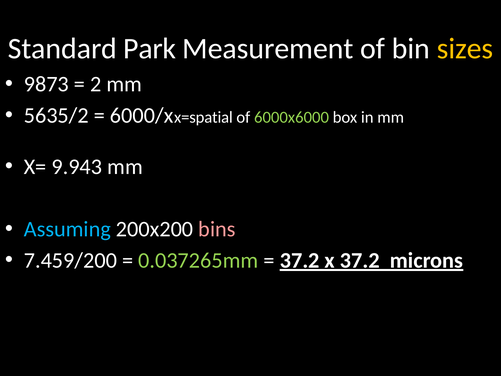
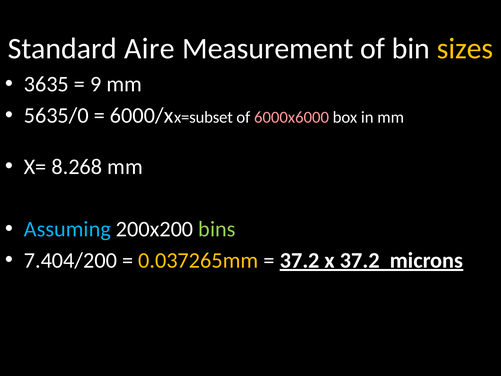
Park: Park -> Aire (149, 48)
9873: 9873 -> 3635 (46, 84)
2: 2 -> 9 (96, 84)
5635/2: 5635/2 -> 5635/0 (56, 115)
x=spatial: x=spatial -> x=subset (203, 117)
6000x6000 colour: light green -> pink (292, 117)
9.943: 9.943 -> 8.268 (77, 167)
bins colour: pink -> light green (217, 229)
7.459/200: 7.459/200 -> 7.404/200 (70, 260)
0.037265mm colour: light green -> yellow (198, 260)
